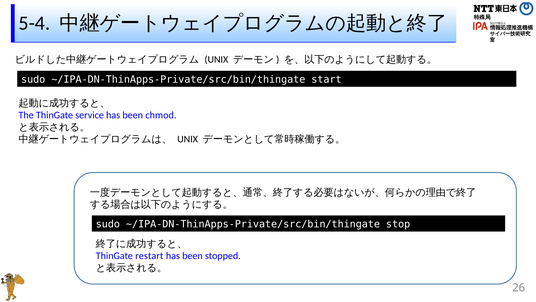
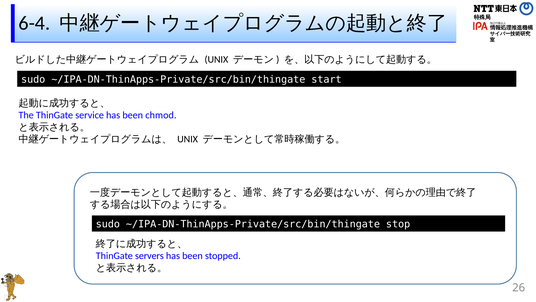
5-4: 5-4 -> 6-4 (34, 23)
restart: restart -> servers (149, 255)
